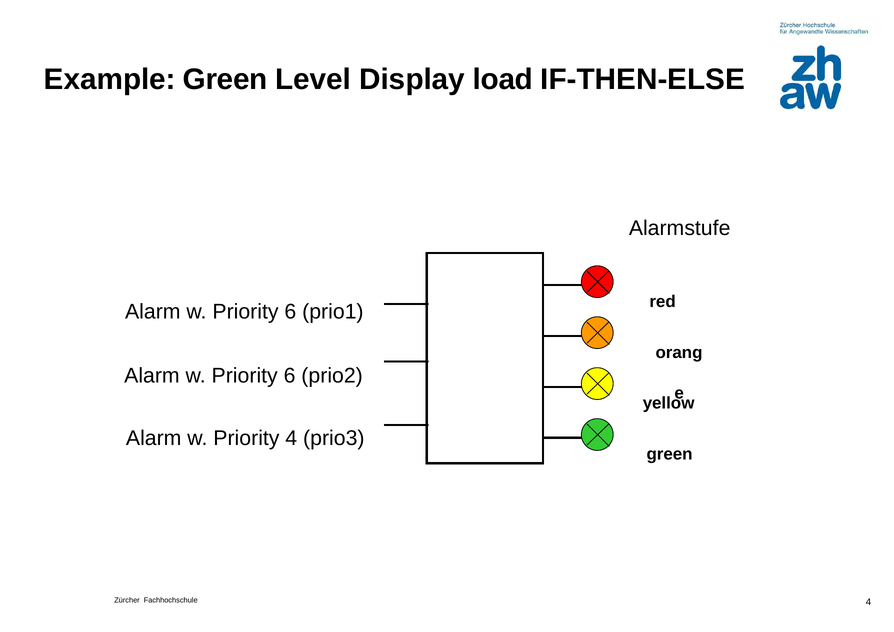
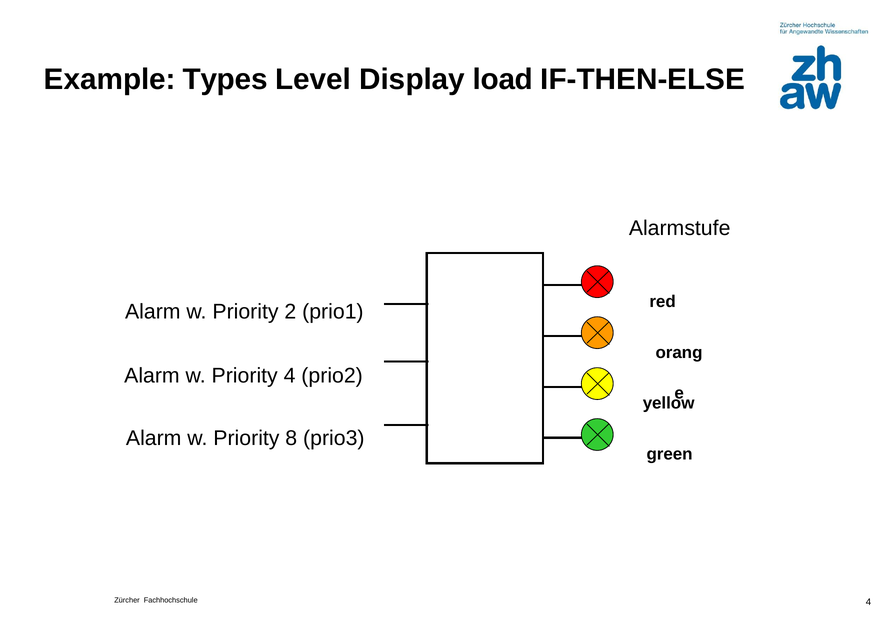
Example Green: Green -> Types (225, 79)
6: 6 -> 2 (290, 312)
6: 6 -> 4 (290, 376)
Priority 4: 4 -> 8 (291, 438)
